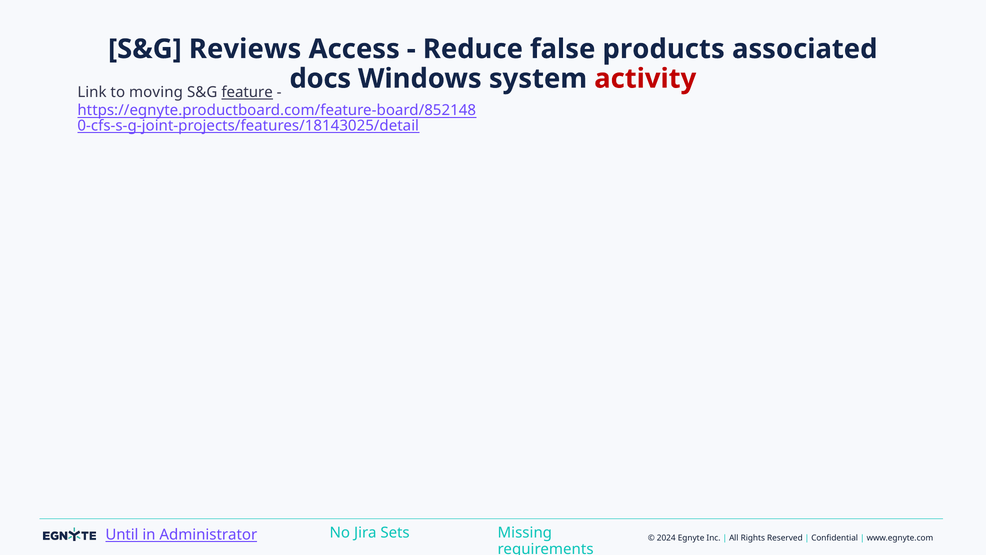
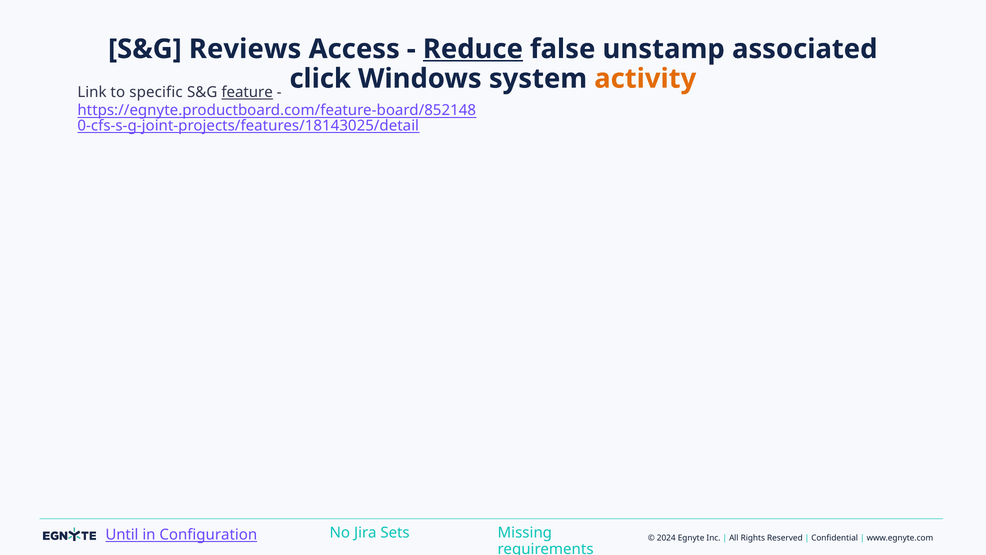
Reduce underline: none -> present (473, 49)
products: products -> unstamp (664, 49)
docs: docs -> click (320, 79)
activity colour: red -> orange (645, 79)
moving: moving -> specific (156, 92)
Administrator: Administrator -> Configuration (208, 534)
